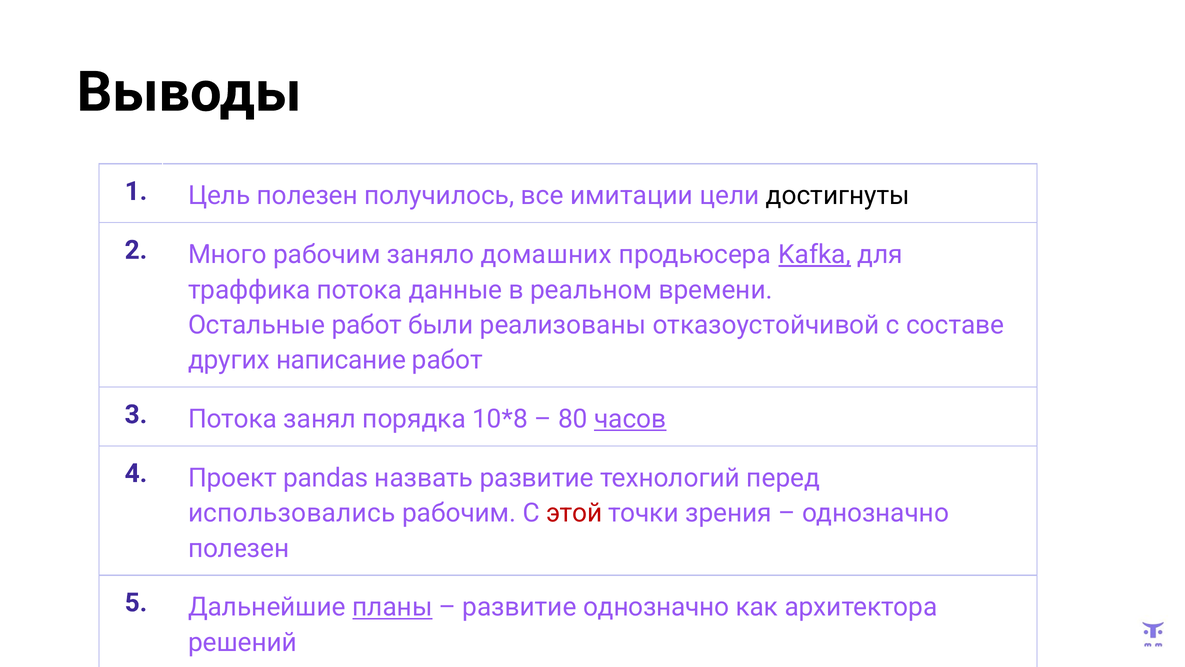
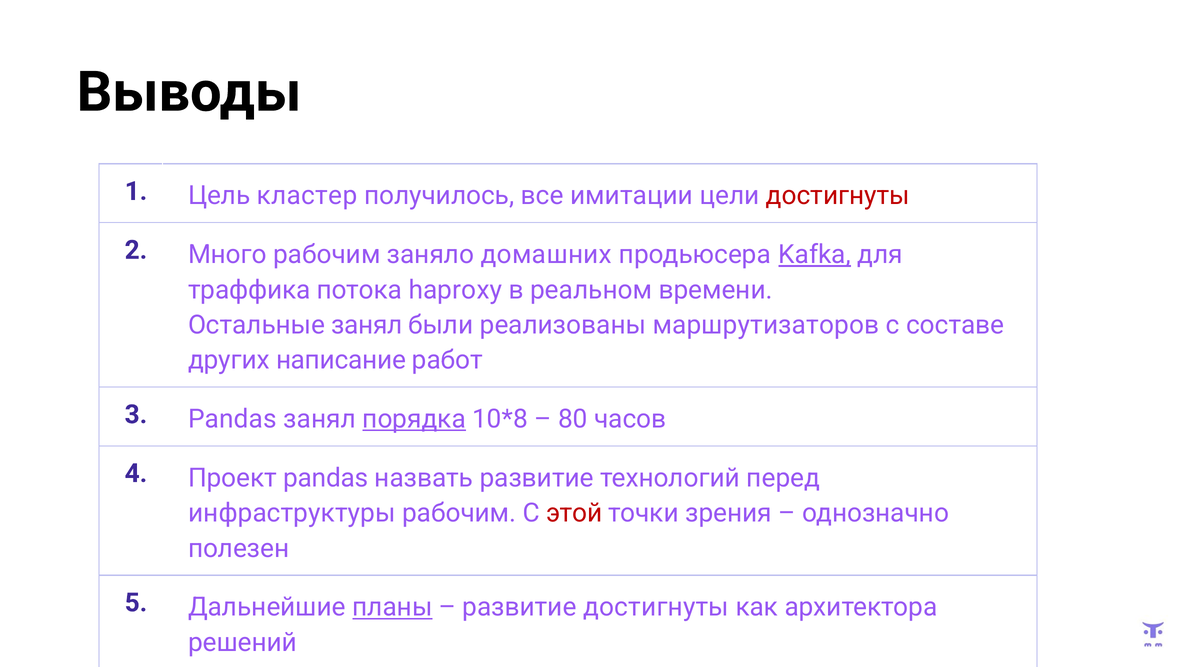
Цель полезен: полезен -> кластер (307, 196)
достигнуты colour: black -> red (838, 196)
данные: данные -> haproxy (455, 290)
Остальные работ: работ -> занял (367, 325)
отказоустойчивой: отказоустойчивой -> маршрутизаторов (766, 325)
3 Потока: Потока -> Pandas (232, 419)
порядка underline: none -> present (414, 419)
часов underline: present -> none (630, 419)
использовались: использовались -> инфраструктуры (292, 513)
развитие однозначно: однозначно -> достигнуты (656, 607)
